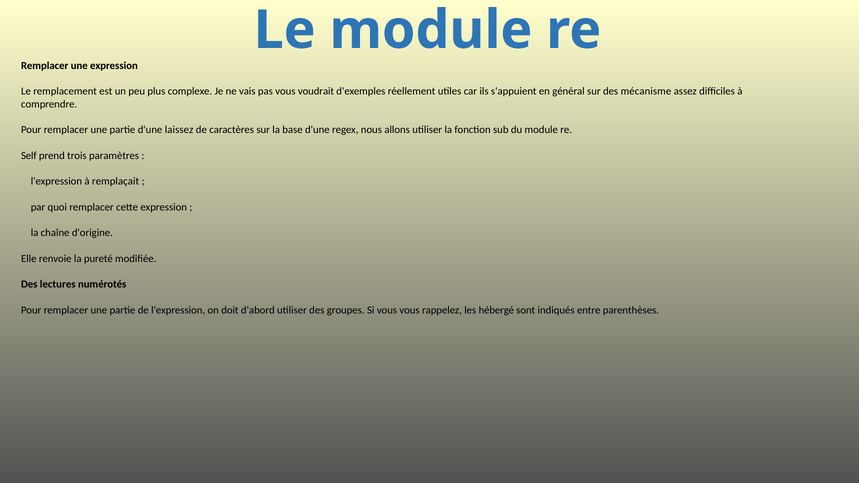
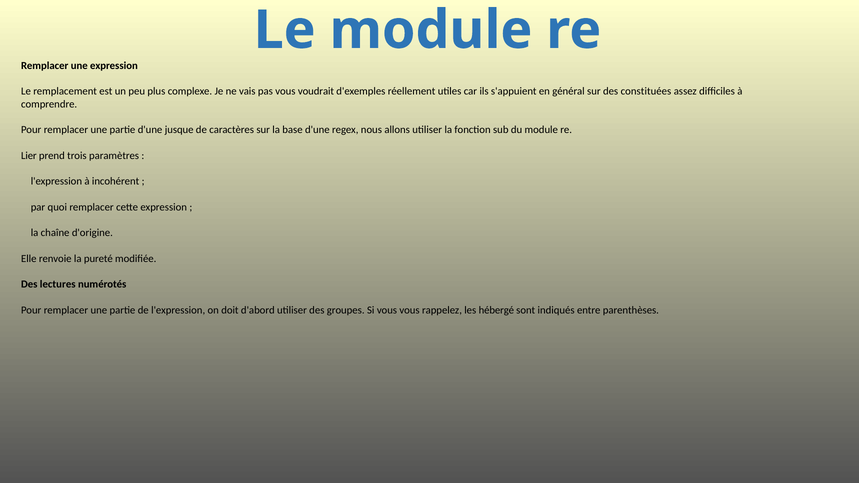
mécanisme: mécanisme -> constituées (646, 91)
laissez: laissez -> jusque (179, 130)
Self: Self -> Lier (29, 156)
remplaçait: remplaçait -> incohérent (116, 181)
